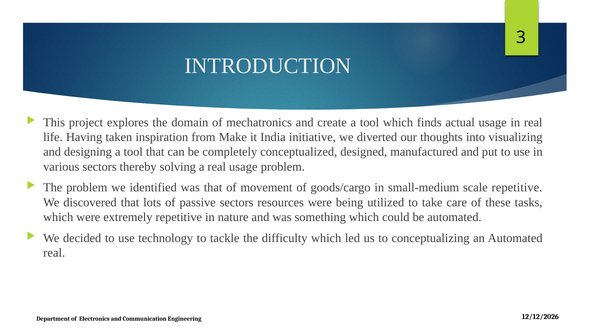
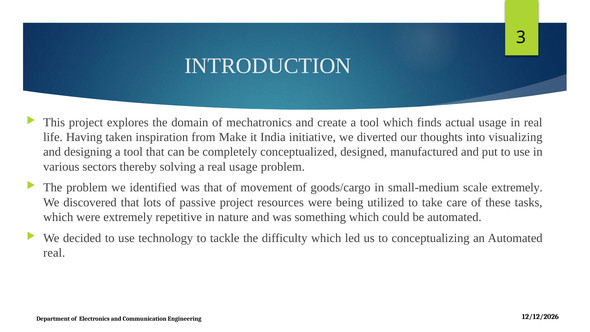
scale repetitive: repetitive -> extremely (517, 187)
passive sectors: sectors -> project (237, 202)
